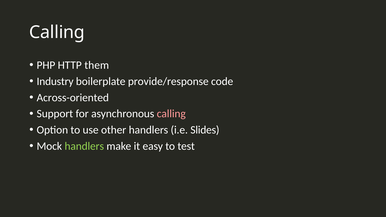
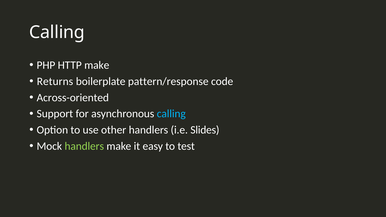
HTTP them: them -> make (97, 65)
Industry: Industry -> Returns (55, 81)
provide/response: provide/response -> pattern/response (168, 81)
calling colour: pink -> light blue (171, 114)
